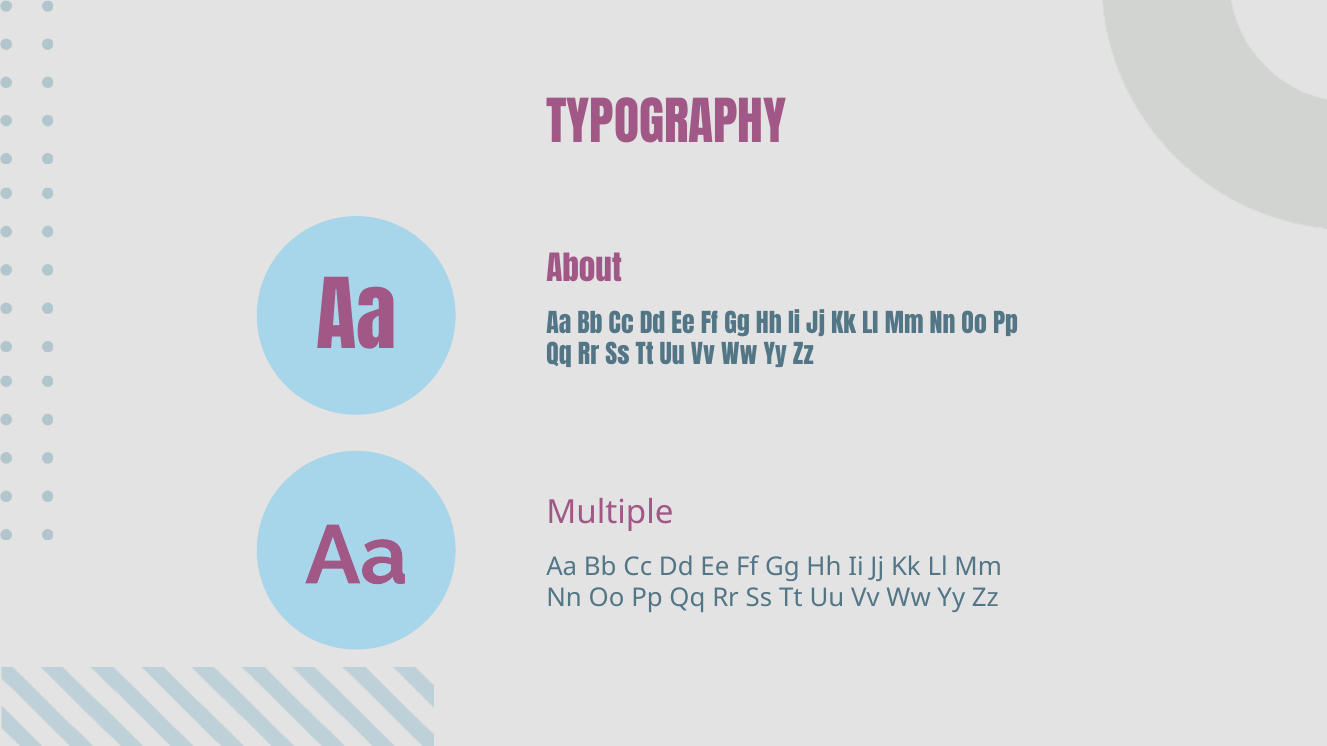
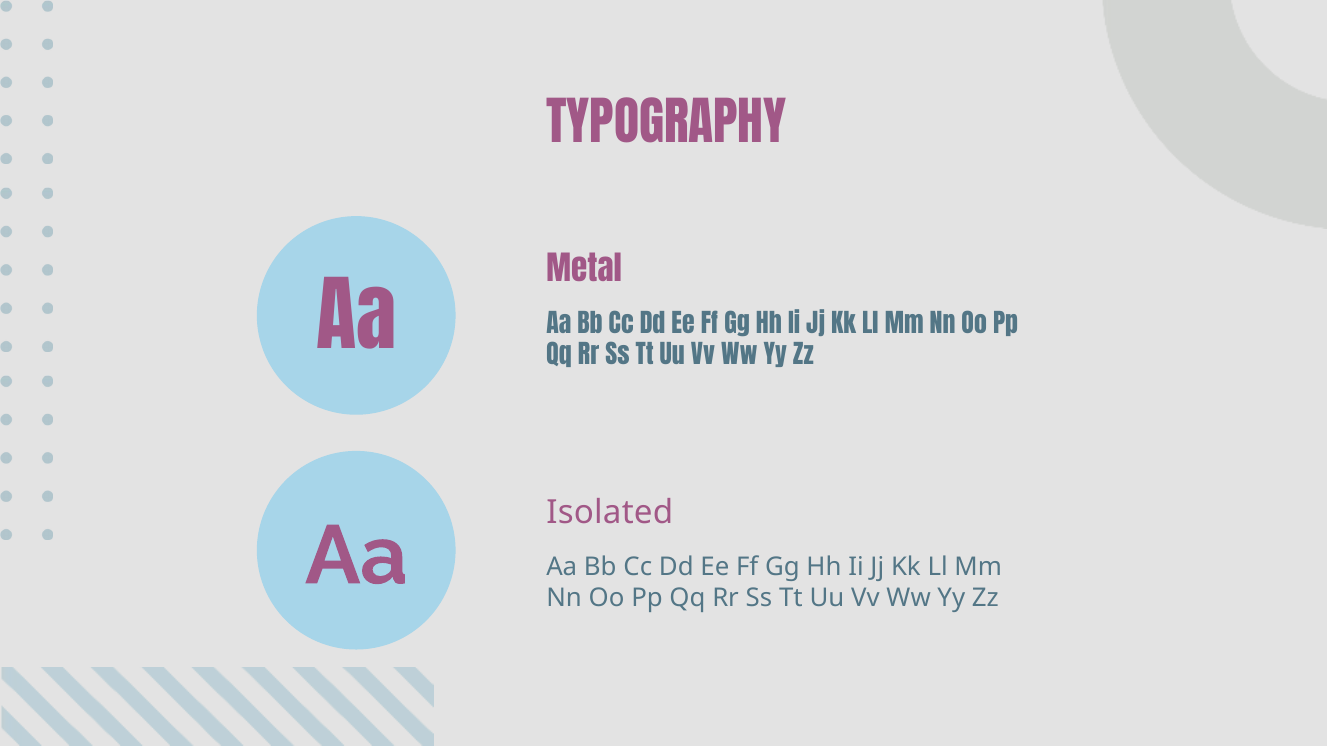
About: About -> Metal (584, 271)
Multiple: Multiple -> Isolated (610, 513)
